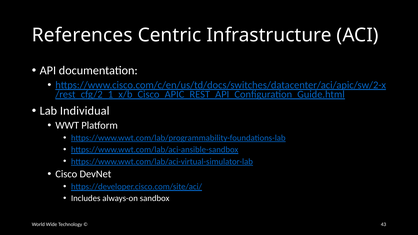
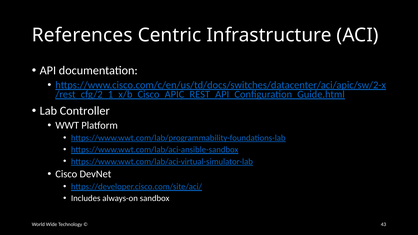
Individual: Individual -> Controller (85, 111)
